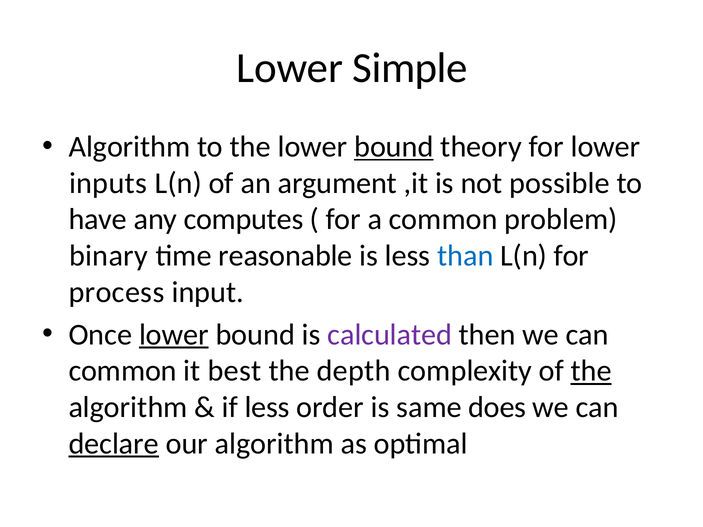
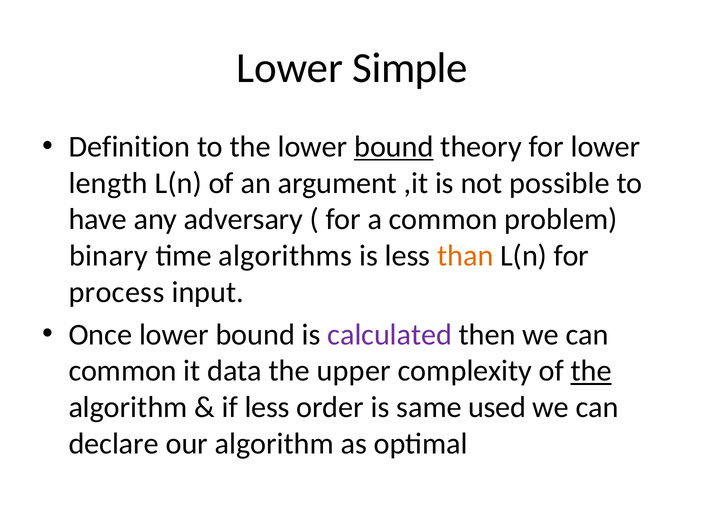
Algorithm: Algorithm -> Definition (129, 147)
inputs: inputs -> length (108, 183)
computes: computes -> adversary (244, 220)
reasonable: reasonable -> algorithms (285, 256)
than colour: blue -> orange (465, 256)
lower underline: present -> none (174, 335)
best: best -> data (235, 371)
depth: depth -> upper (354, 371)
does: does -> used (497, 407)
declare underline: present -> none (114, 444)
